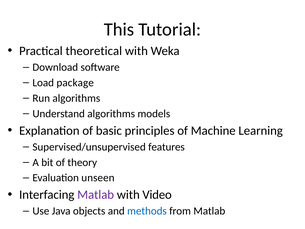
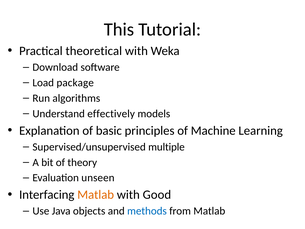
Understand algorithms: algorithms -> effectively (111, 114)
features: features -> multiple (166, 147)
Matlab colour: purple -> orange (96, 195)
Video: Video -> Good (157, 195)
